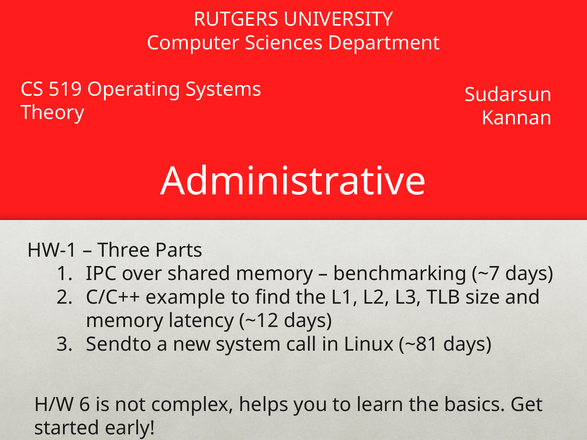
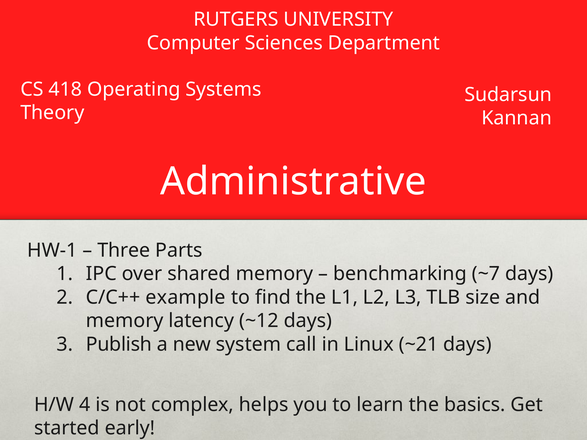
519: 519 -> 418 (65, 89)
Sendto: Sendto -> Publish (119, 344)
~81: ~81 -> ~21 (419, 344)
6: 6 -> 4 (85, 405)
